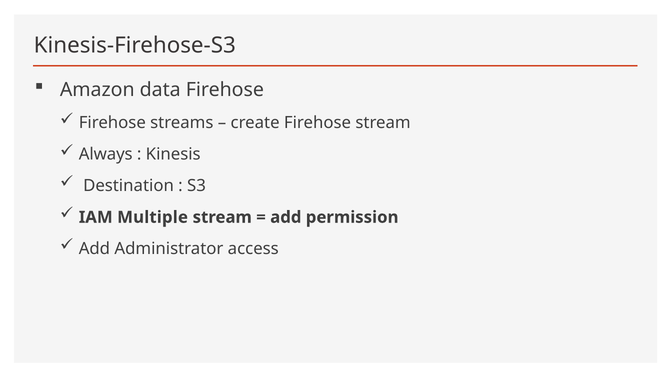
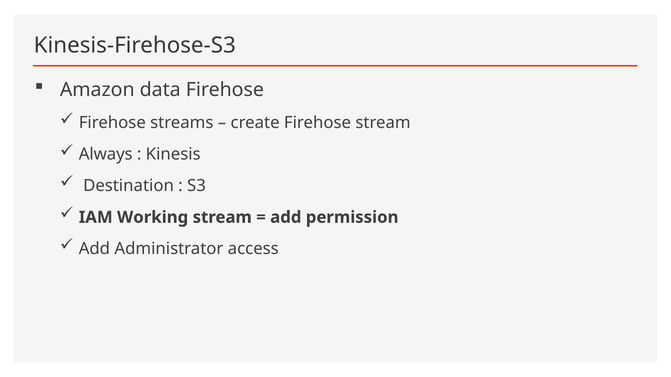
Multiple: Multiple -> Working (153, 217)
